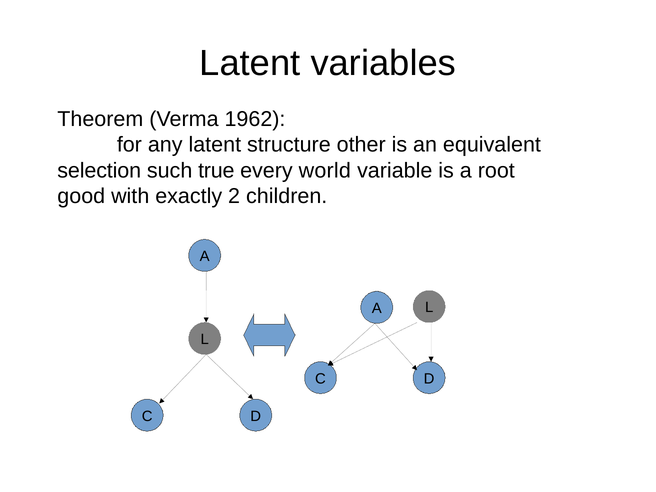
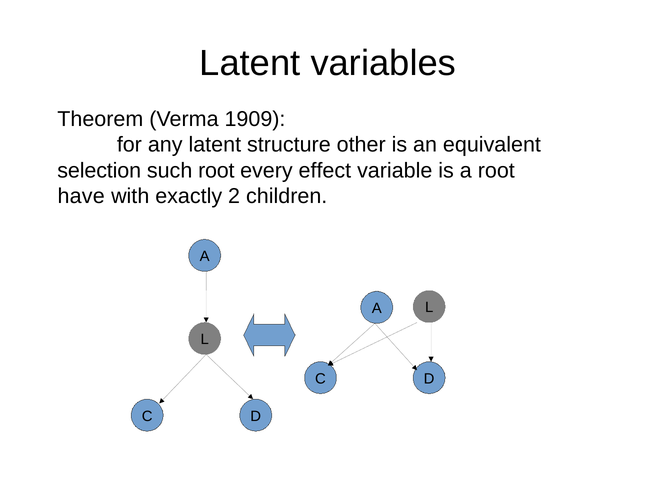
1962: 1962 -> 1909 (255, 119)
such true: true -> root (216, 171)
world: world -> effect (325, 171)
good: good -> have (81, 196)
